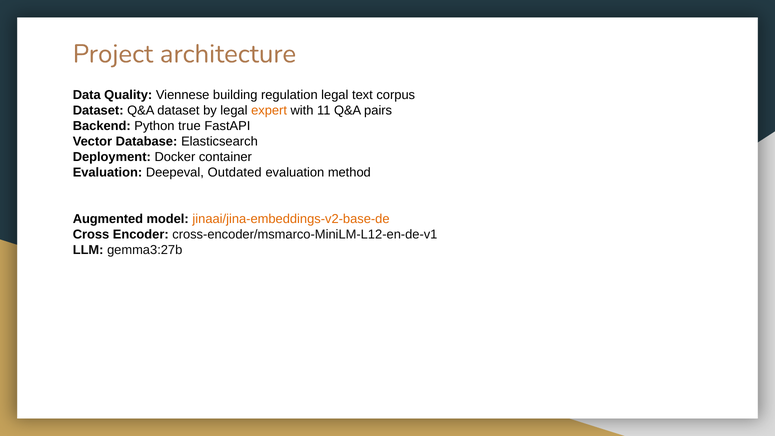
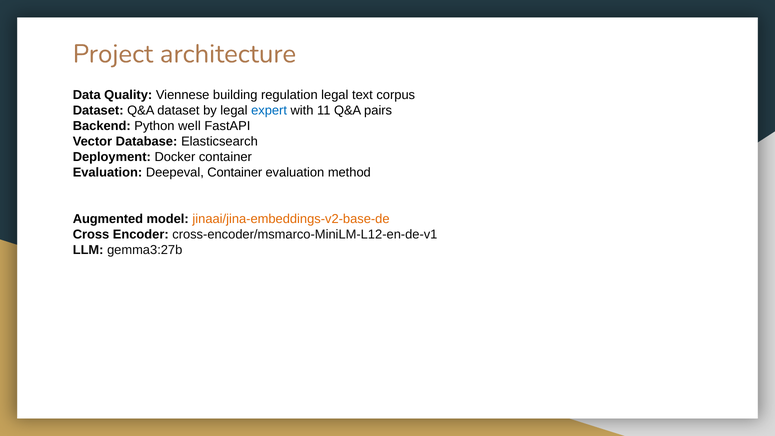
expert colour: orange -> blue (269, 111)
true: true -> well (189, 126)
Deepeval Outdated: Outdated -> Container (235, 173)
